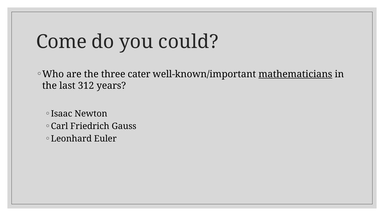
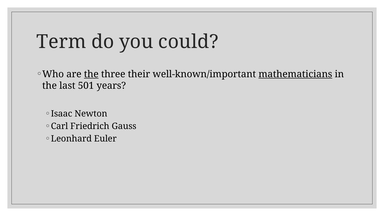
Come: Come -> Term (61, 42)
the underline: none -> present (91, 74)
cater: cater -> their (139, 74)
312: 312 -> 501 (86, 86)
